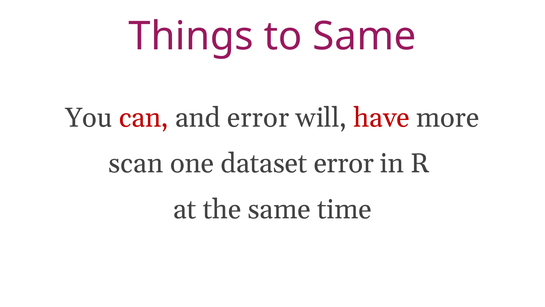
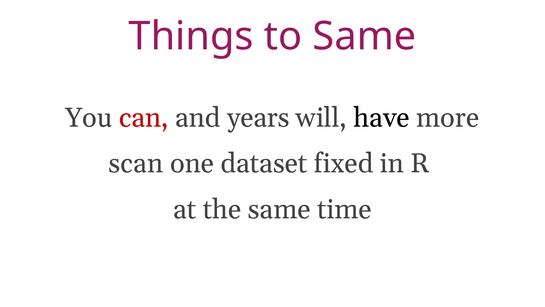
and error: error -> years (258, 118)
have colour: red -> black (382, 118)
dataset error: error -> fixed (344, 163)
